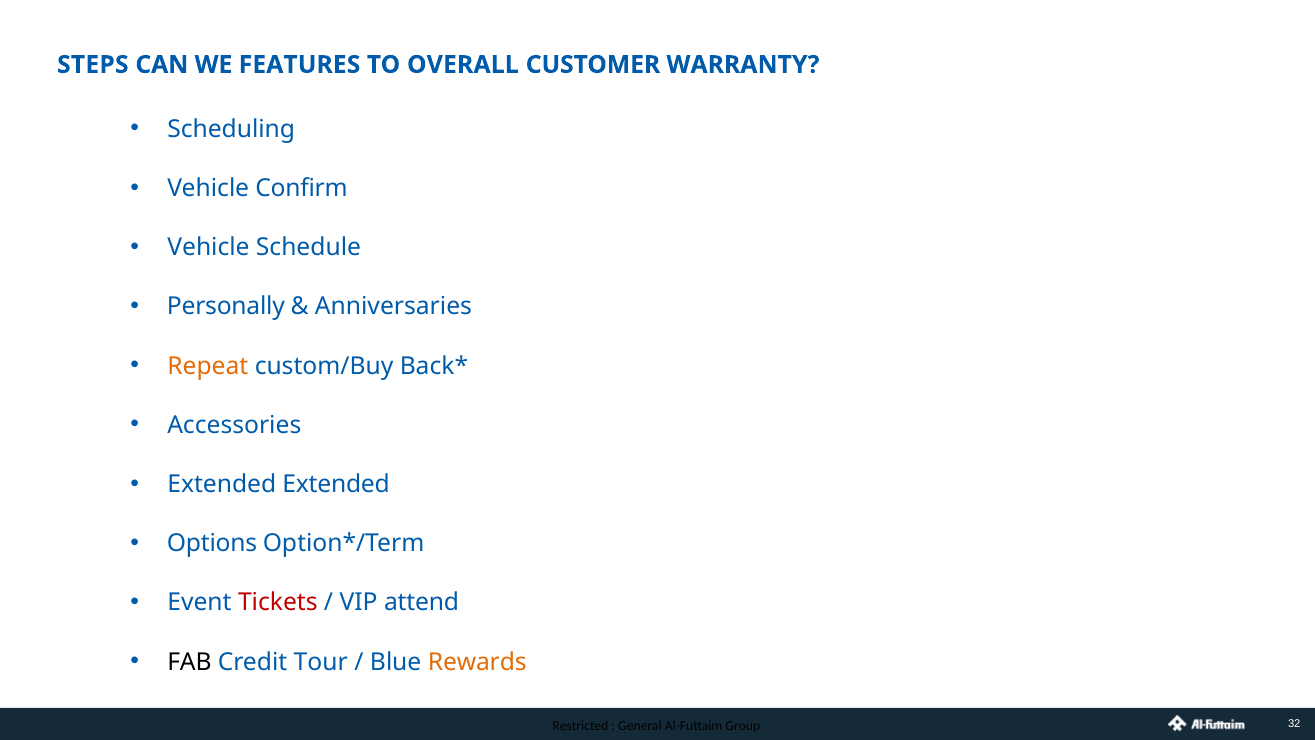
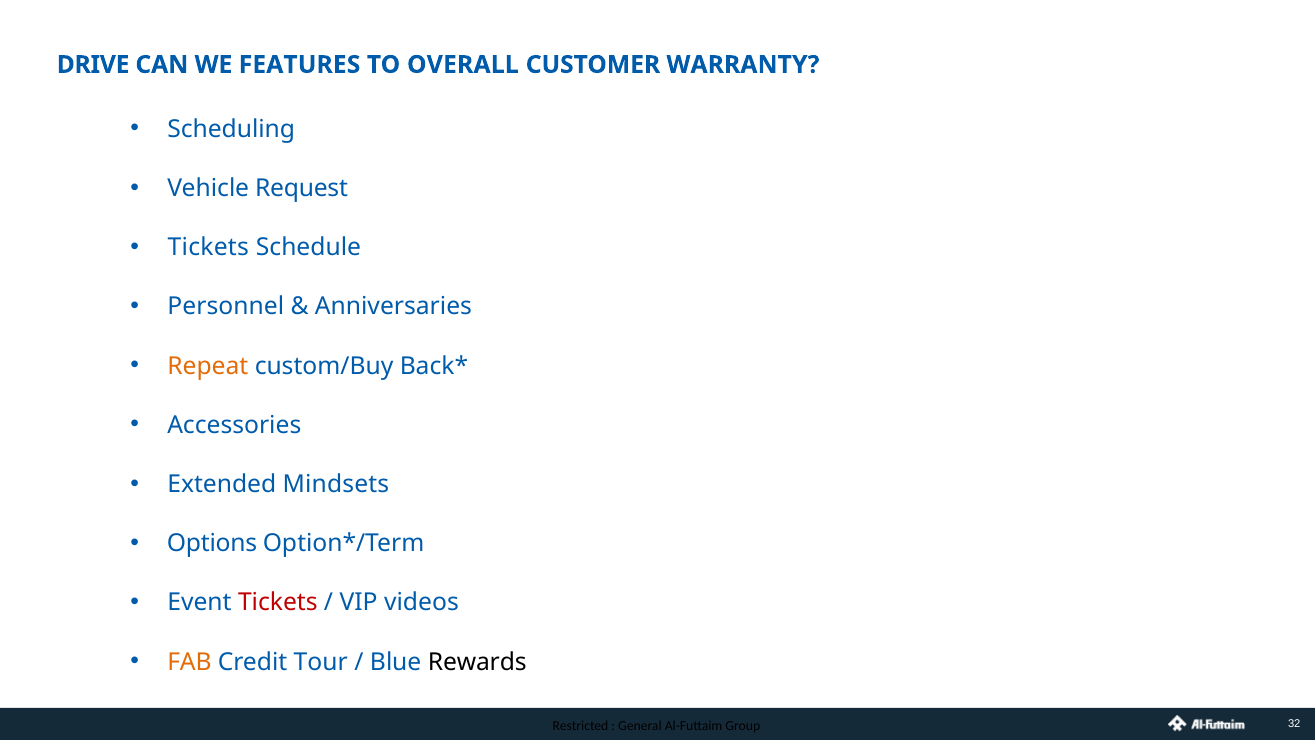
STEPS: STEPS -> DRIVE (93, 65)
Confirm: Confirm -> Request (302, 188)
Vehicle: Vehicle -> Tickets (208, 247)
Personally: Personally -> Personnel (226, 307)
Extended Extended: Extended -> Mindsets (336, 484)
attend: attend -> videos (421, 602)
FAB colour: black -> orange (189, 662)
Rewards colour: orange -> black (477, 662)
